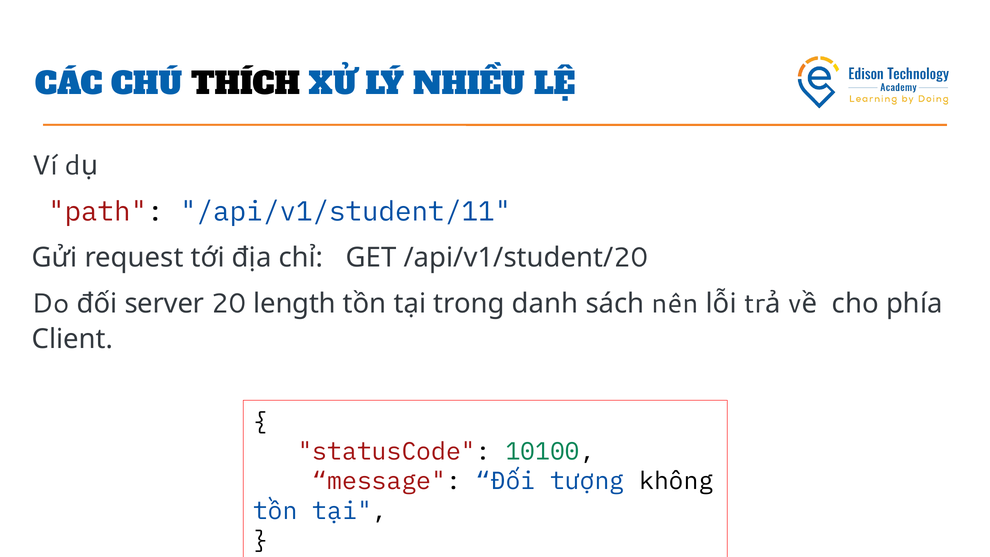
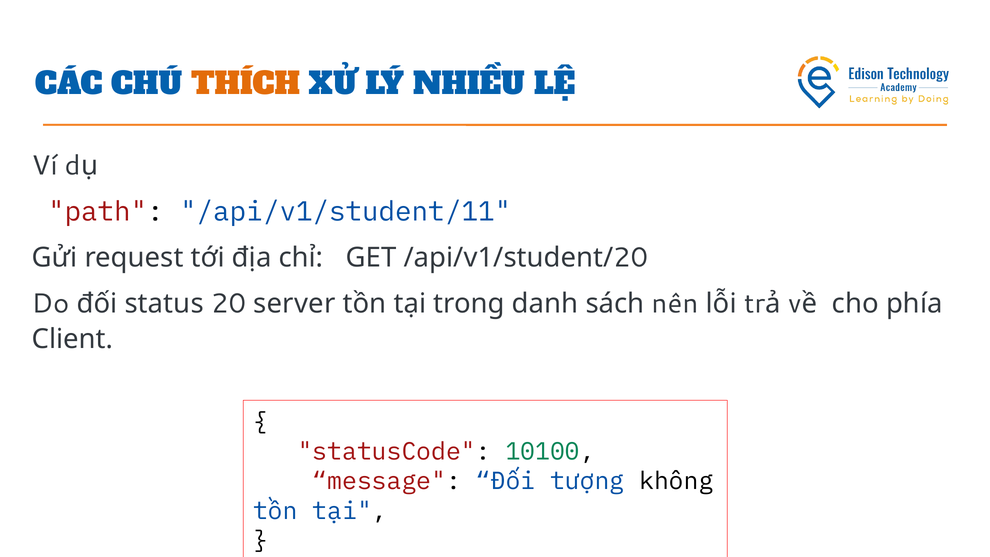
THÍCH colour: black -> orange (246, 84)
server: server -> status (164, 304)
length: length -> server (294, 304)
